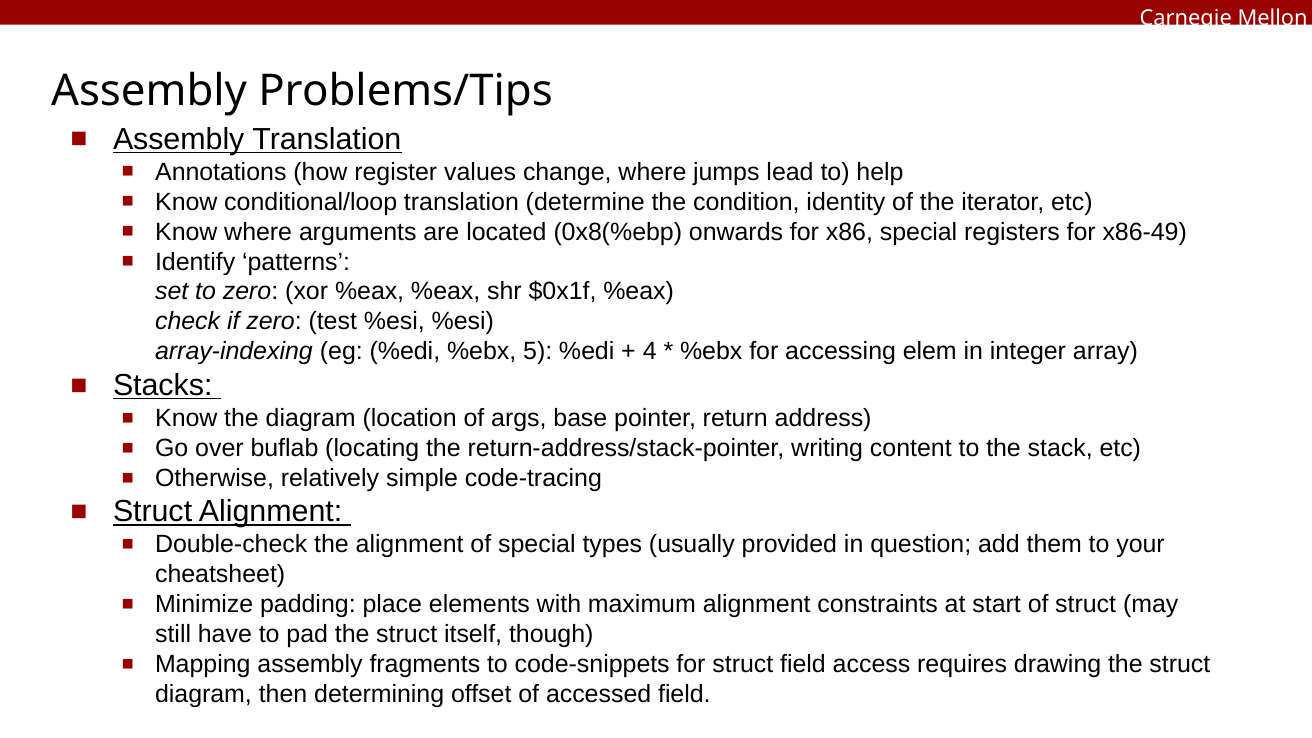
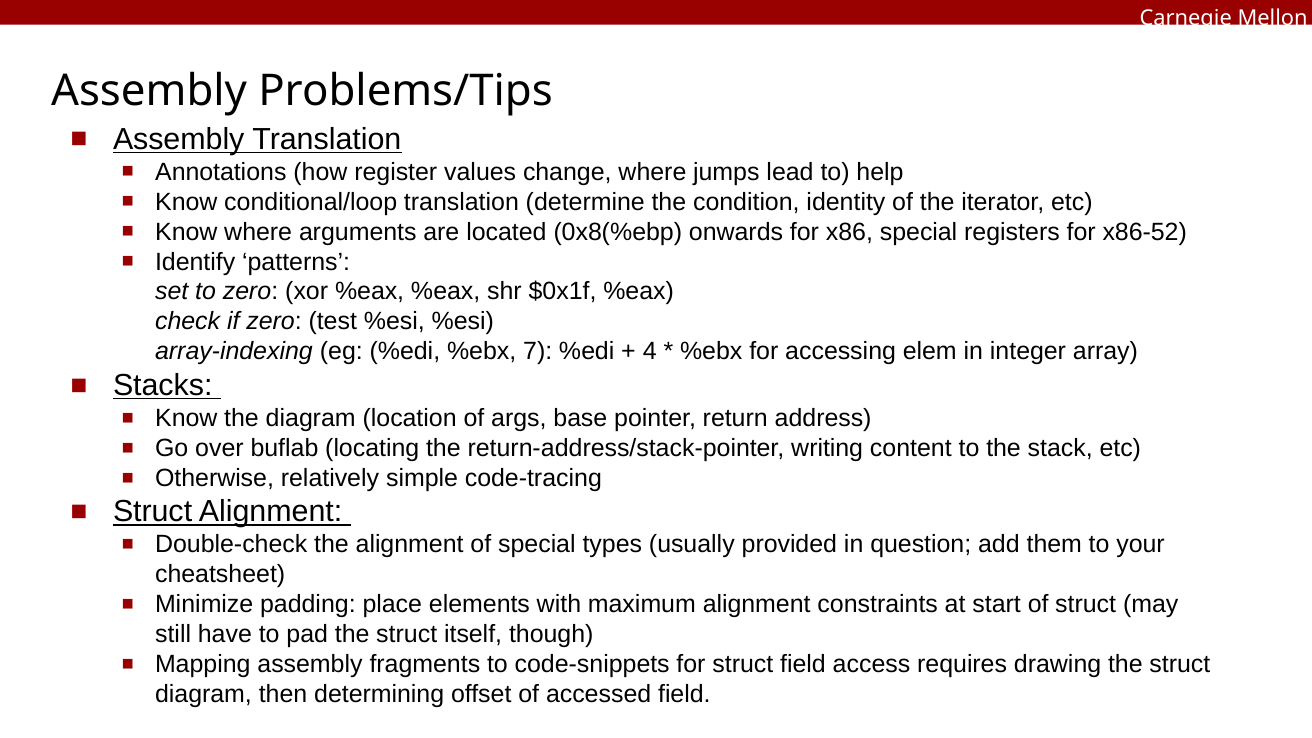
x86-49: x86-49 -> x86-52 (1145, 232)
5: 5 -> 7 (538, 352)
